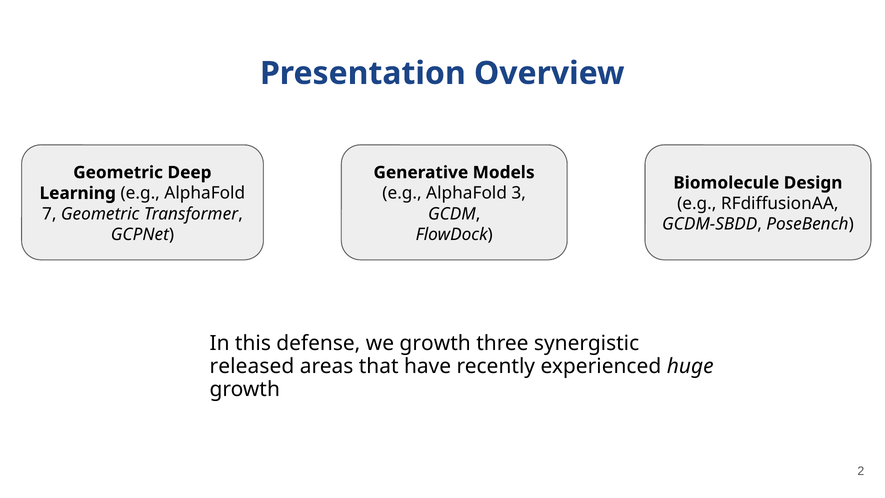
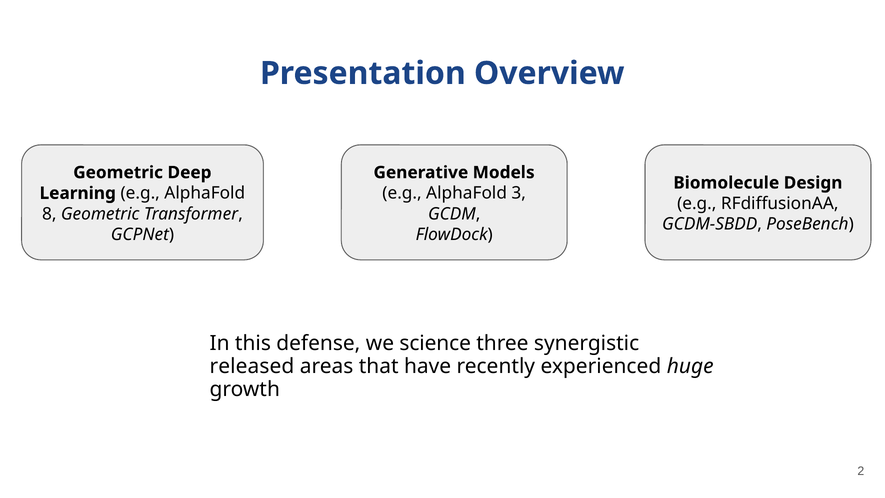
7: 7 -> 8 (49, 214)
we growth: growth -> science (435, 343)
